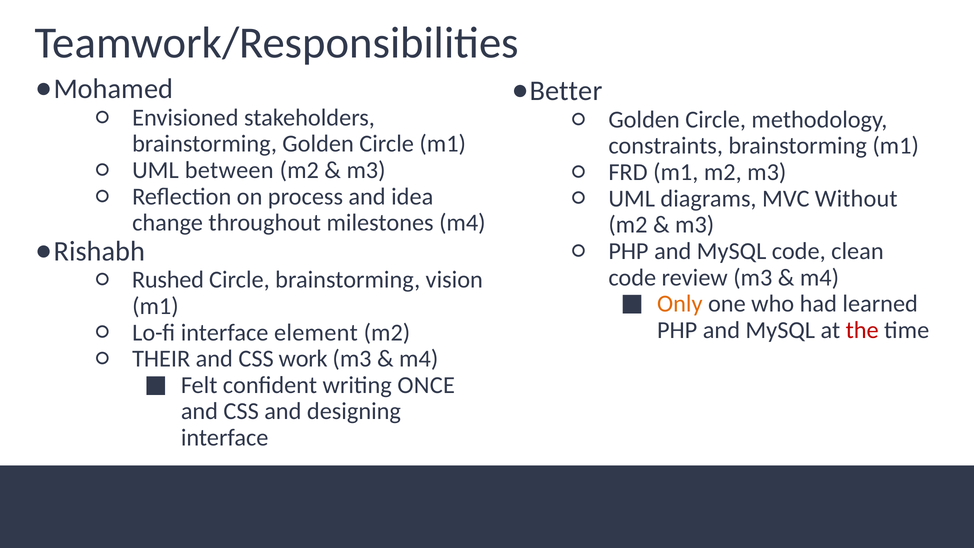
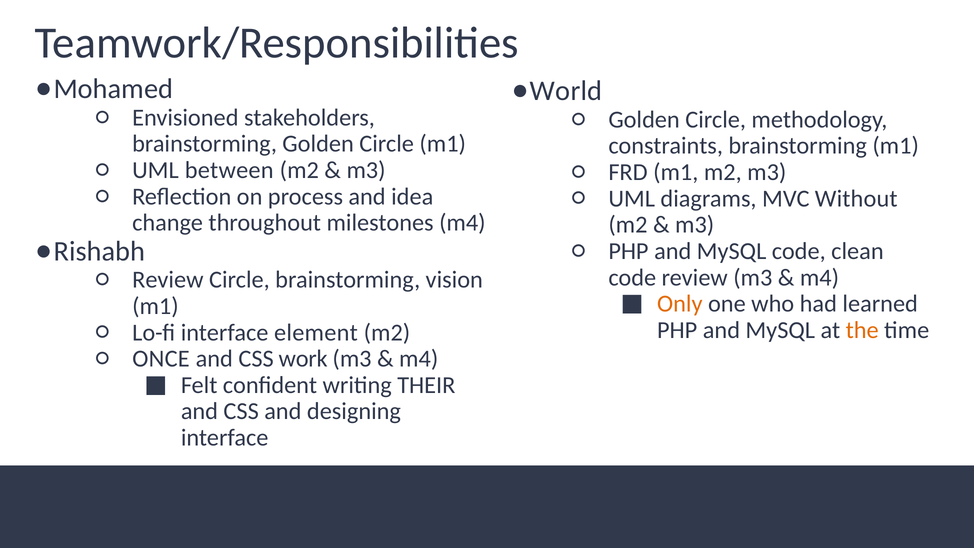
Better: Better -> World (566, 91)
Rushed: Rushed -> Review (168, 280)
the colour: red -> orange (862, 330)
THEIR: THEIR -> ONCE (161, 359)
ONCE: ONCE -> THEIR (426, 385)
